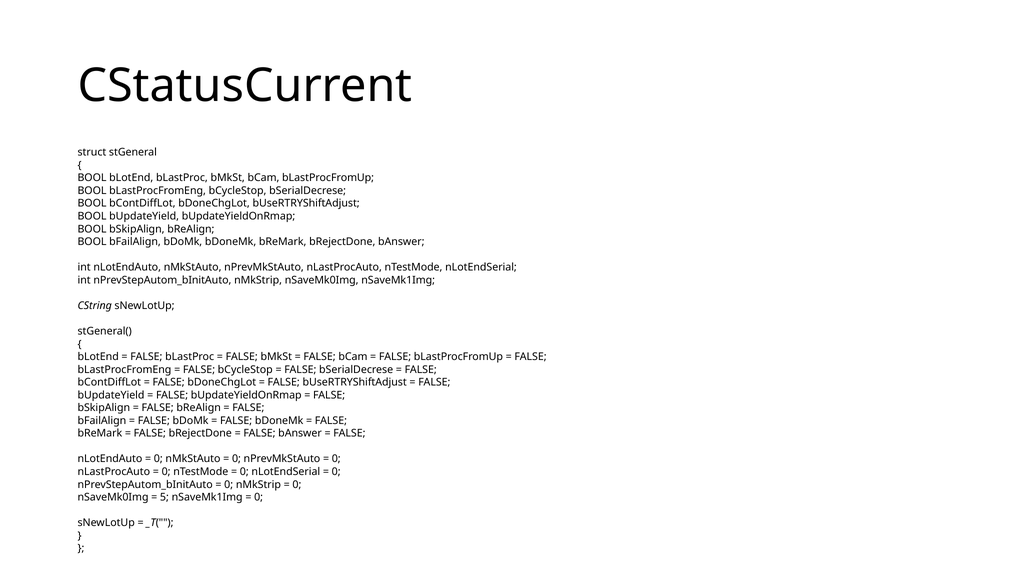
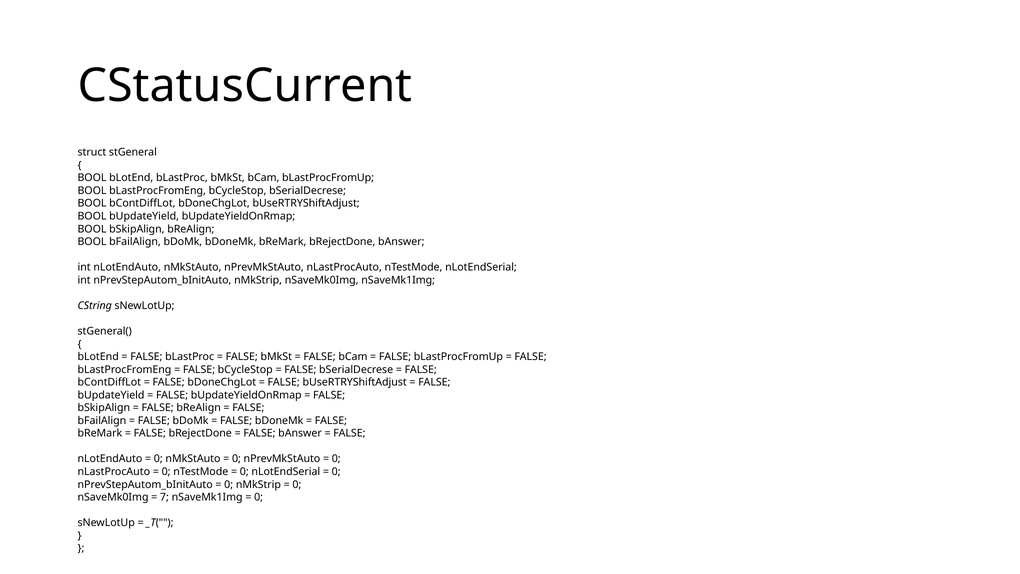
5: 5 -> 7 (164, 497)
